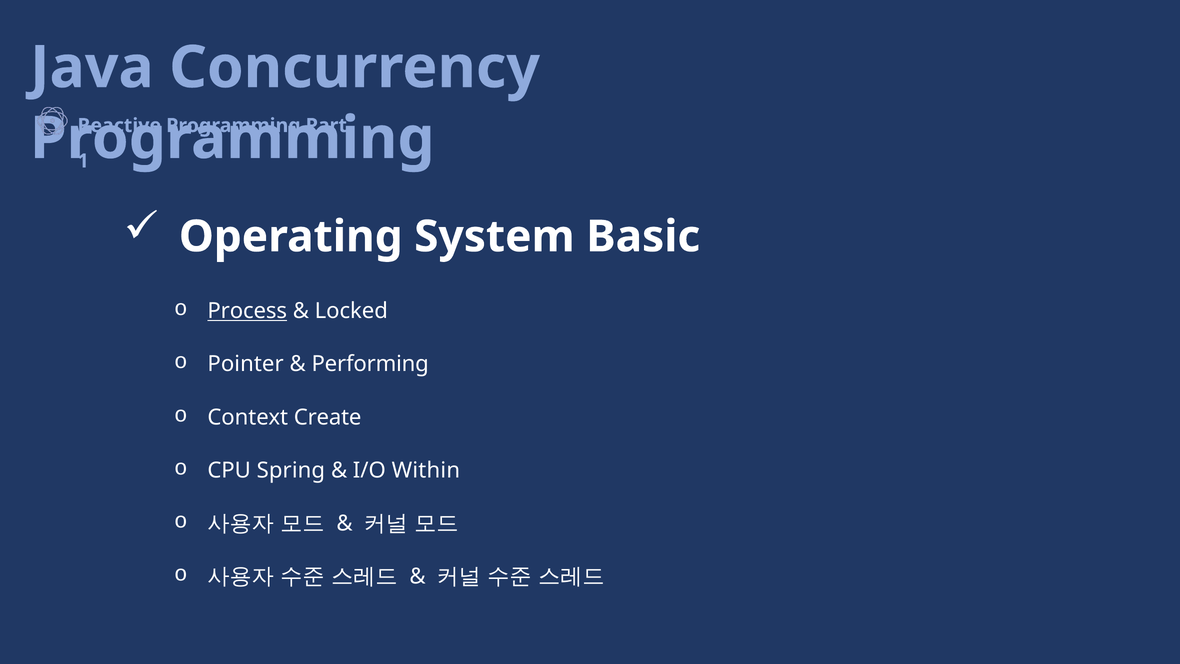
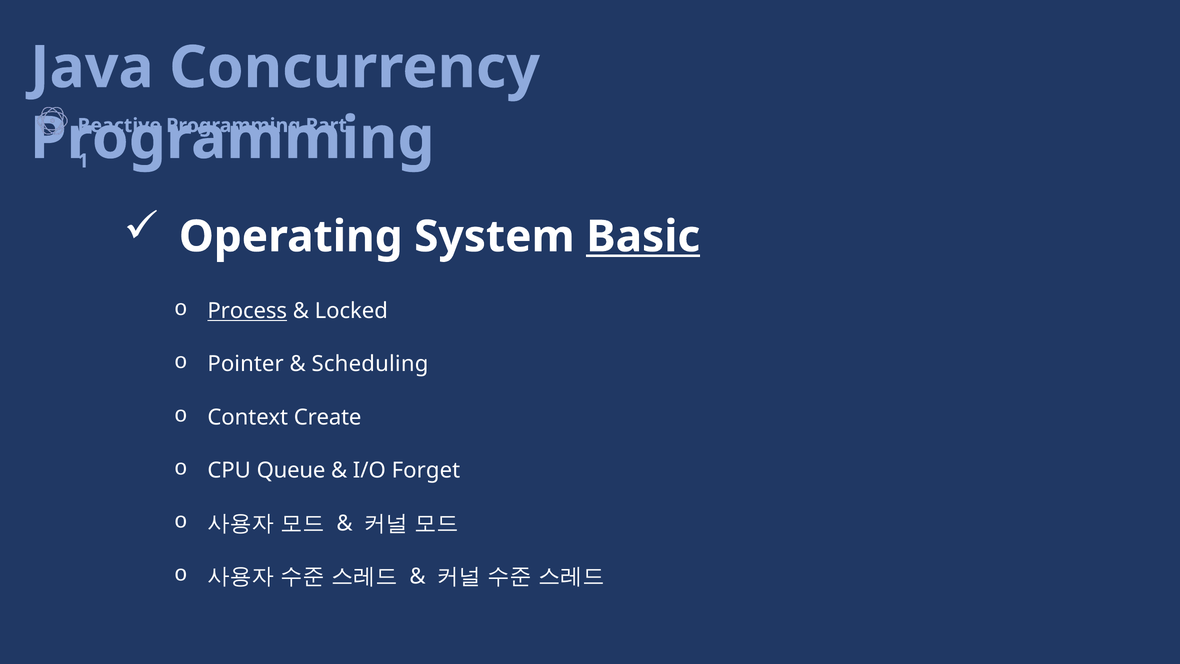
Basic underline: none -> present (643, 237)
Performing: Performing -> Scheduling (370, 364)
Spring: Spring -> Queue (291, 470)
Within: Within -> Forget (426, 470)
